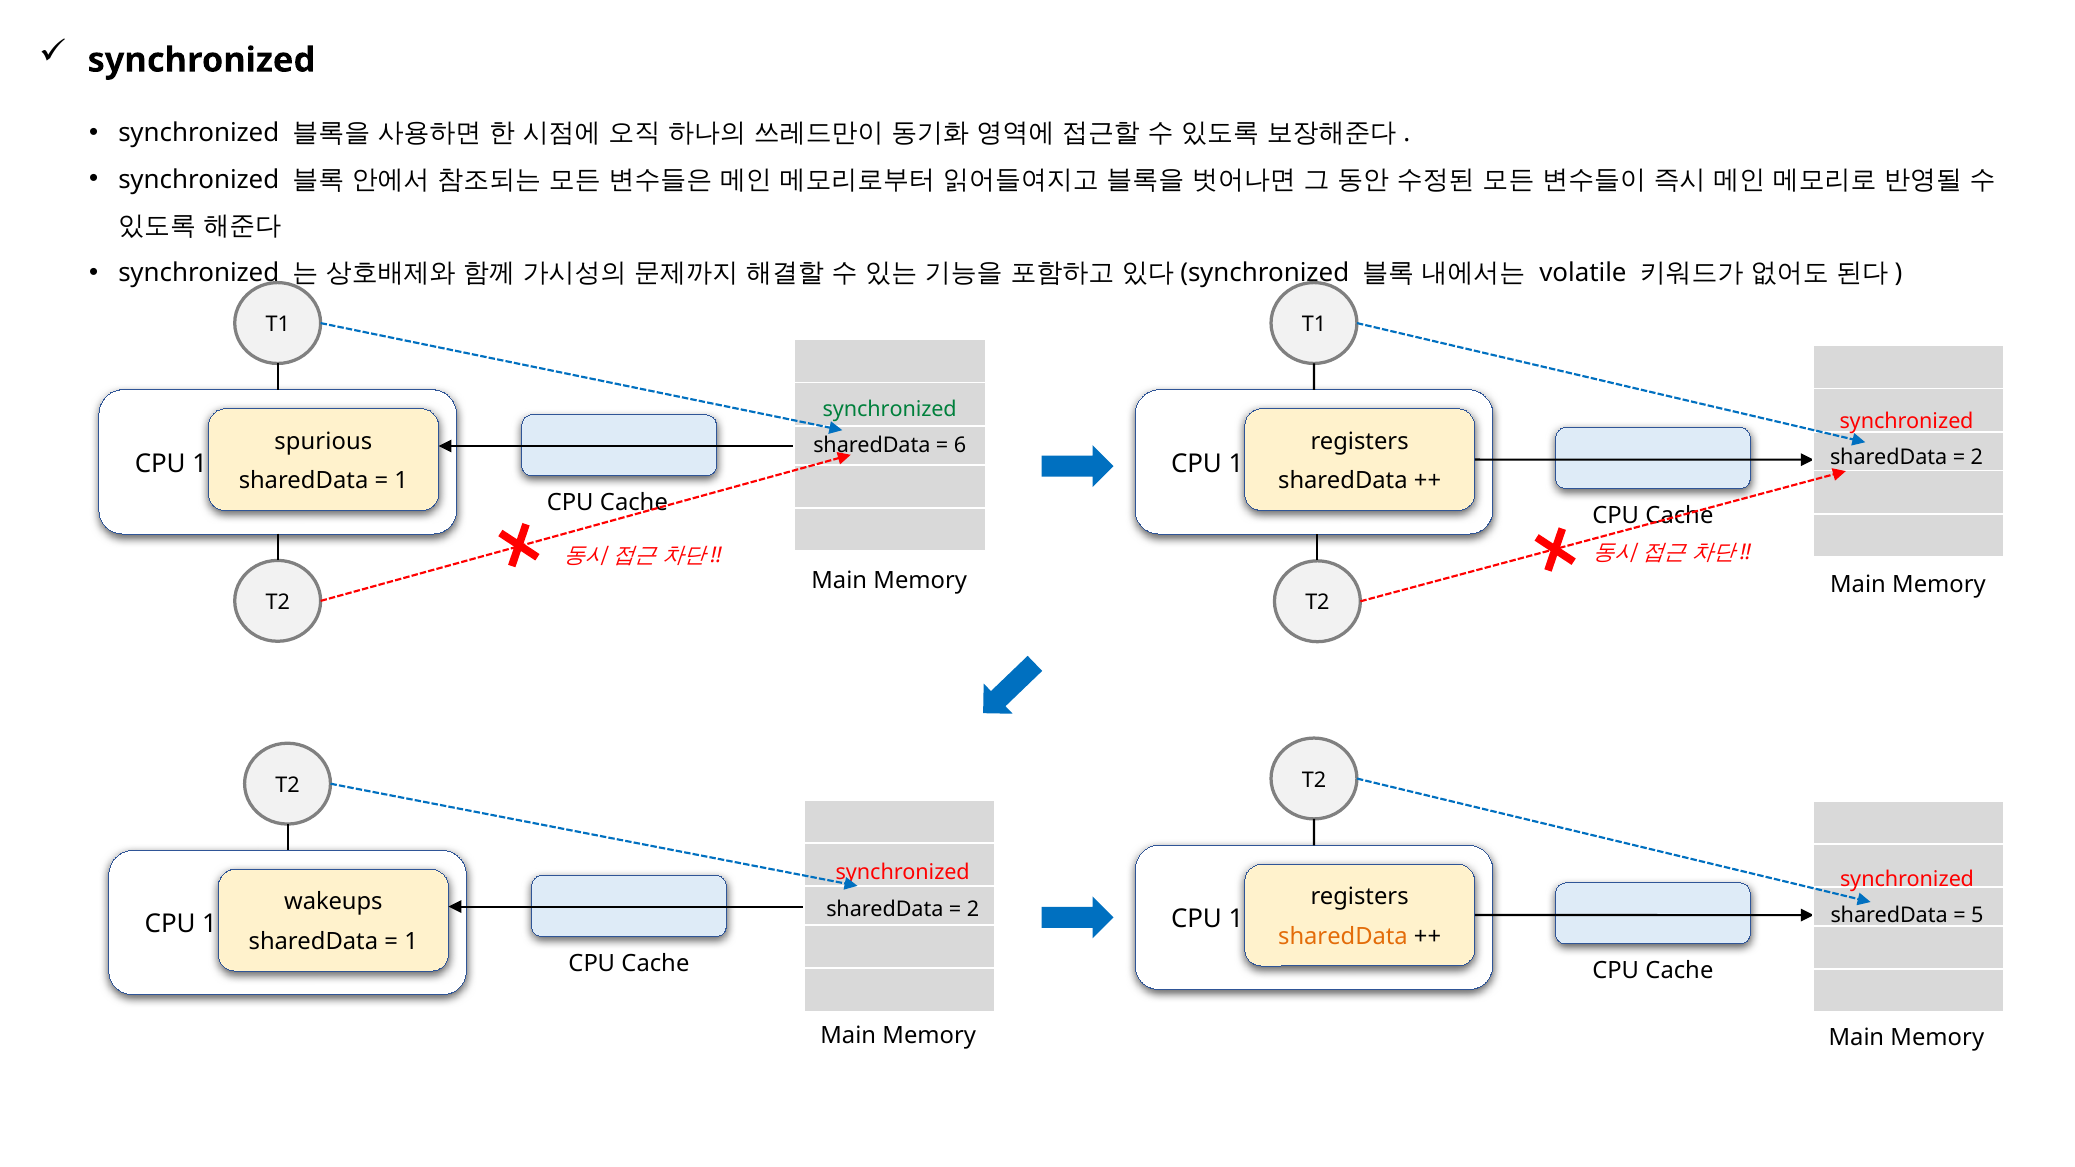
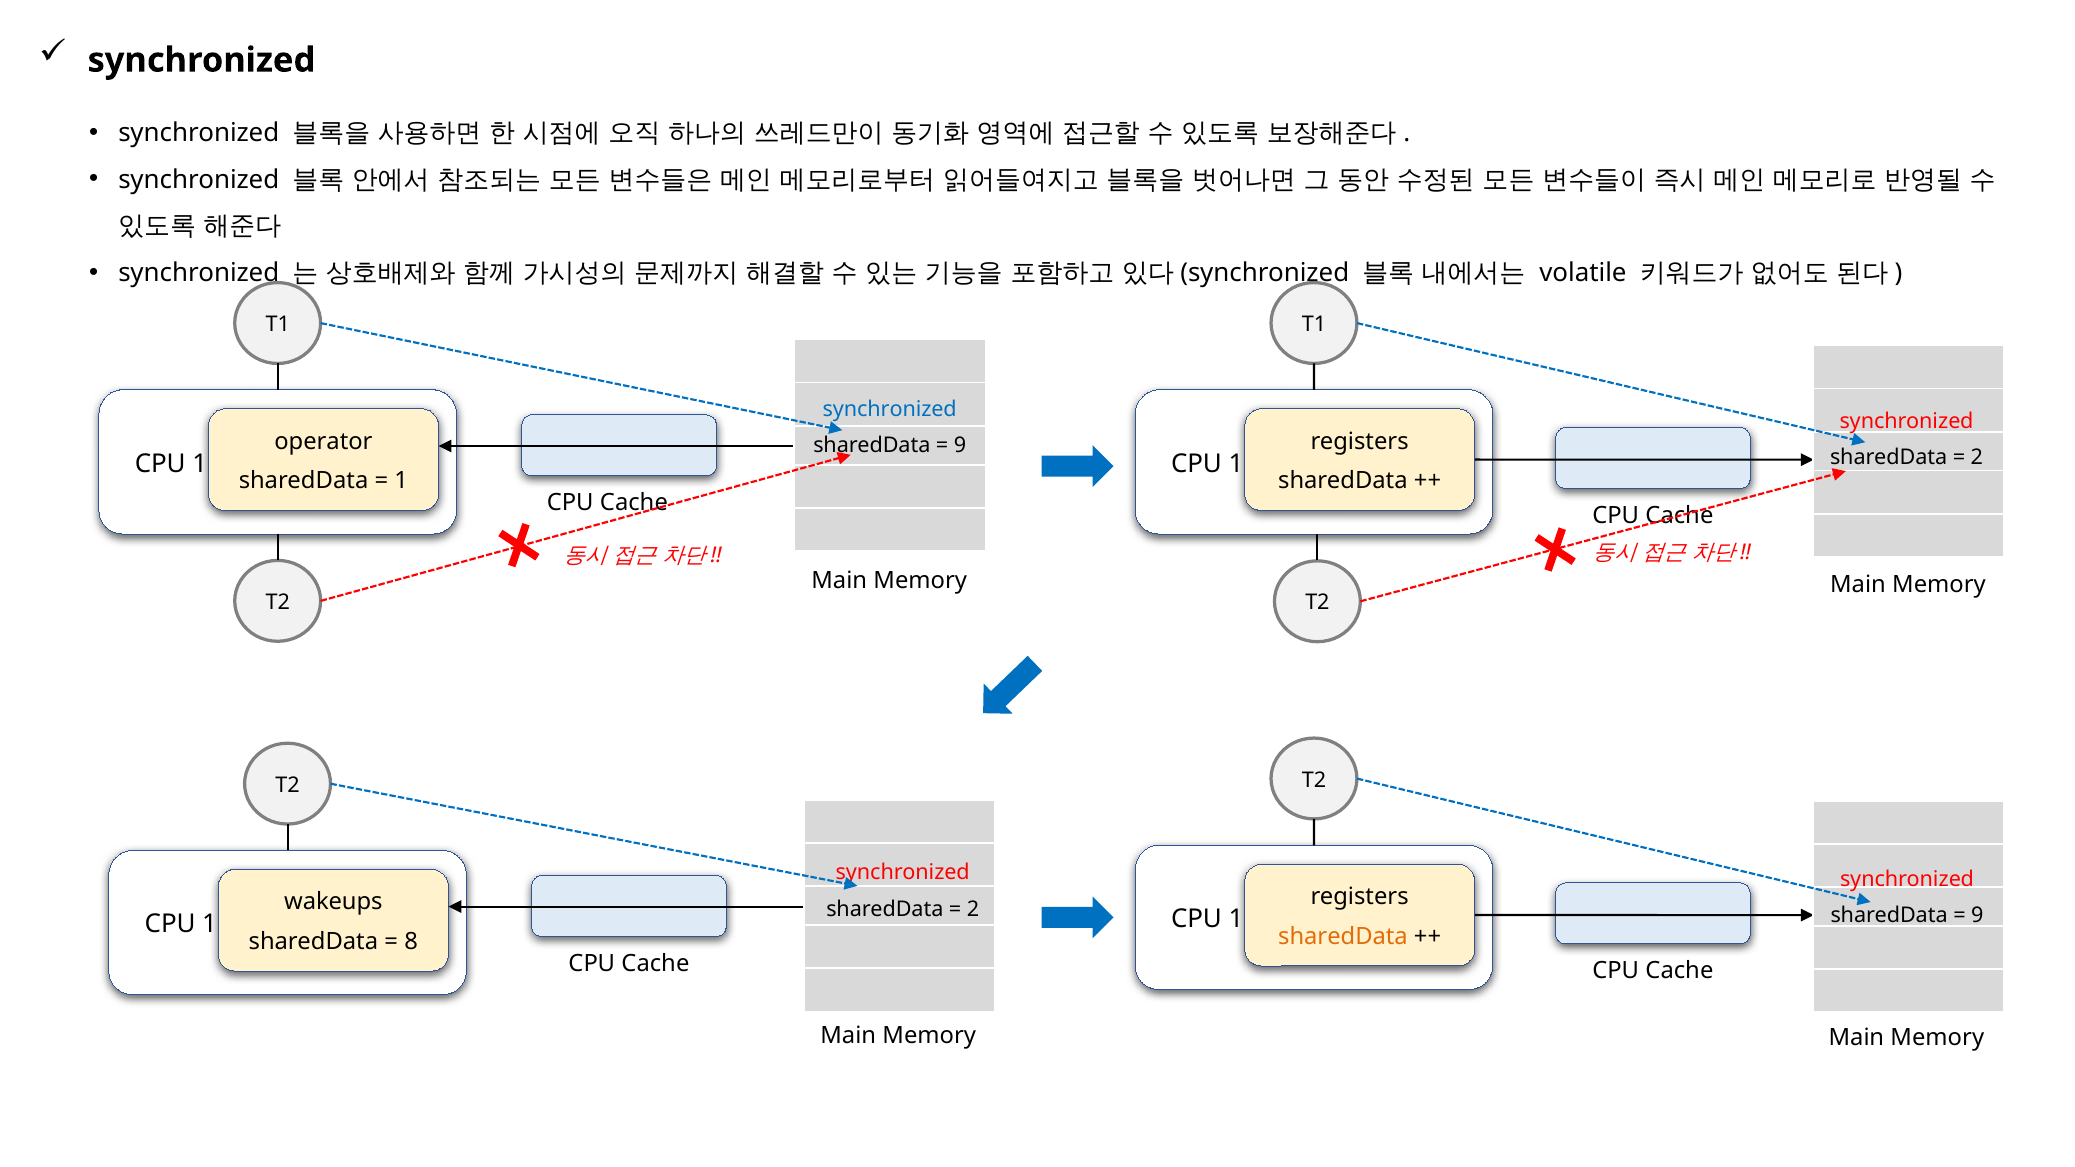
synchronized colour: green -> blue (890, 409)
spurious: spurious -> operator (323, 442)
6: 6 -> 9 (960, 446)
5: 5 -> 9 (1977, 916)
1: 1 -> 8 (411, 942)
